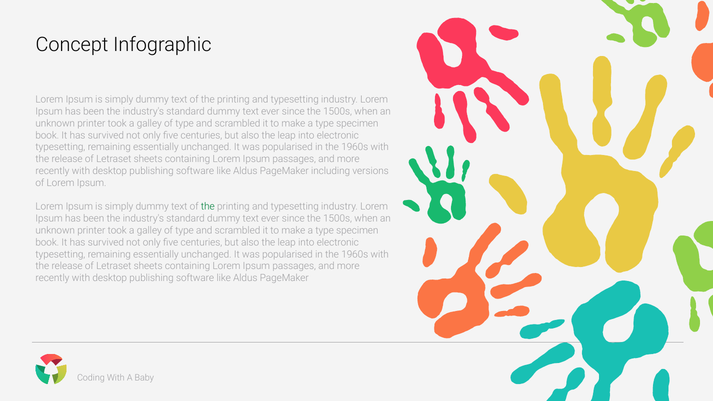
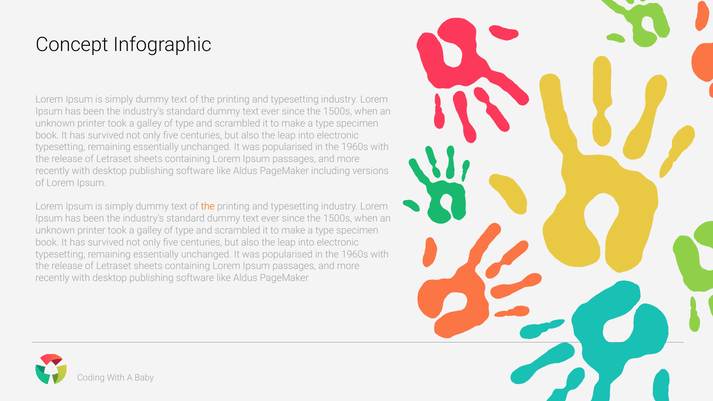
the colour: green -> orange (208, 207)
